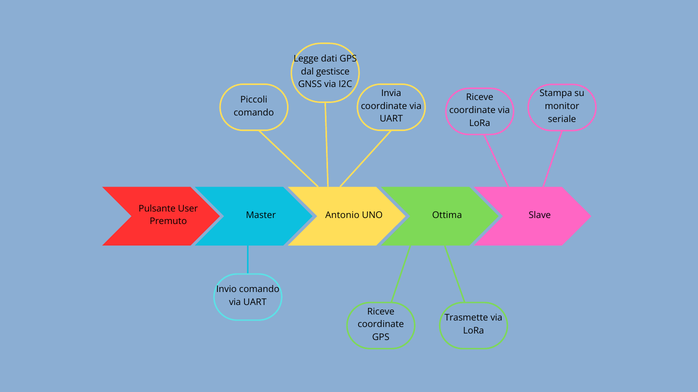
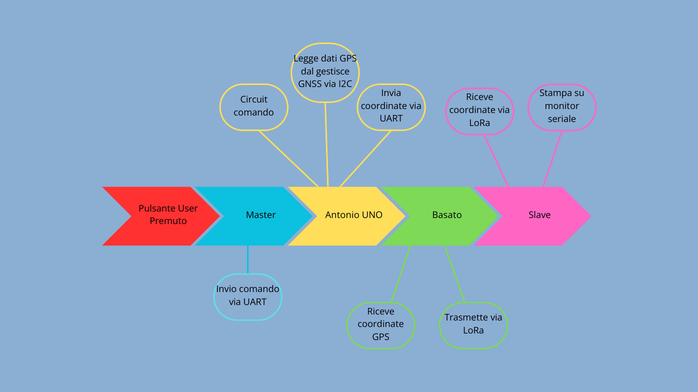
Piccoli: Piccoli -> Circuit (254, 100)
Ottima: Ottima -> Basato (447, 215)
